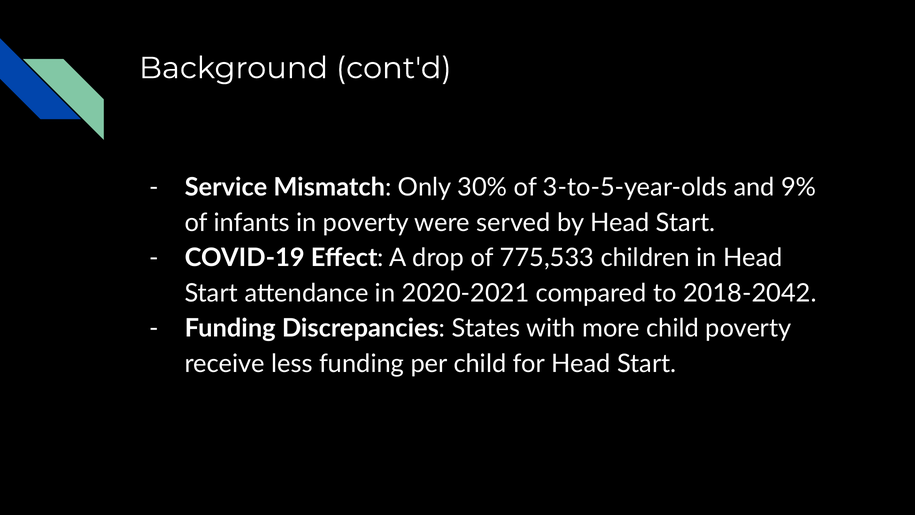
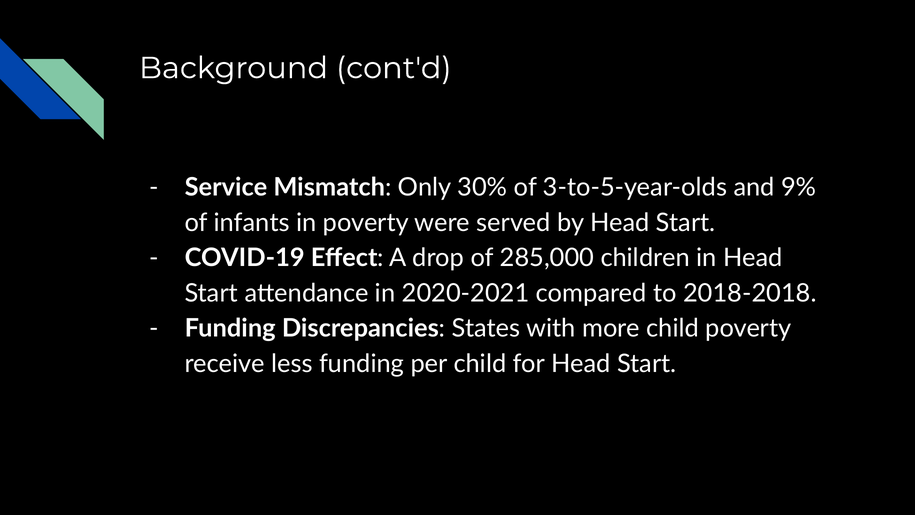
775,533: 775,533 -> 285,000 (547, 258)
2018-2042: 2018-2042 -> 2018-2018 (750, 293)
